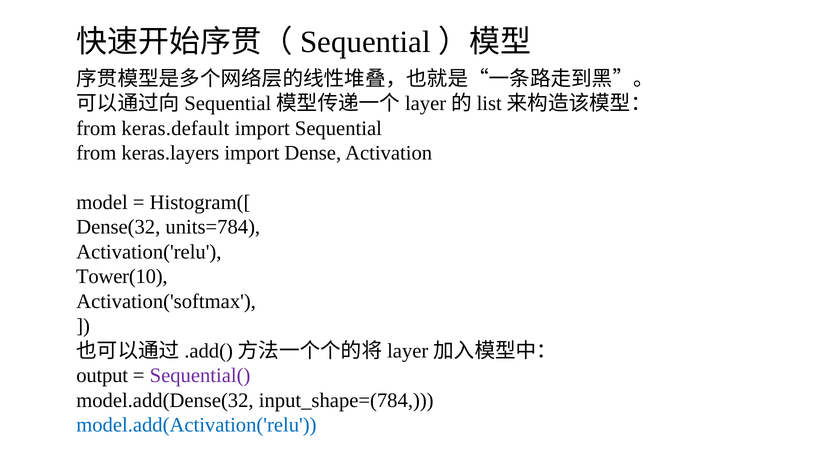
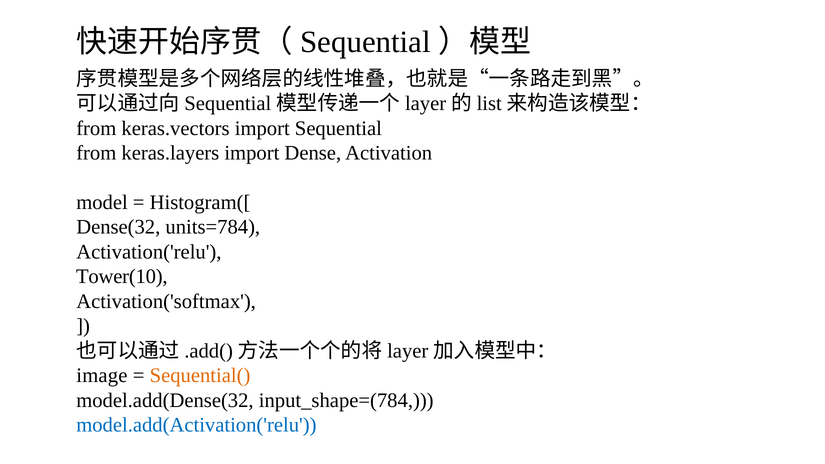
keras.default: keras.default -> keras.vectors (176, 128)
output: output -> image (102, 376)
Sequential( colour: purple -> orange (200, 376)
